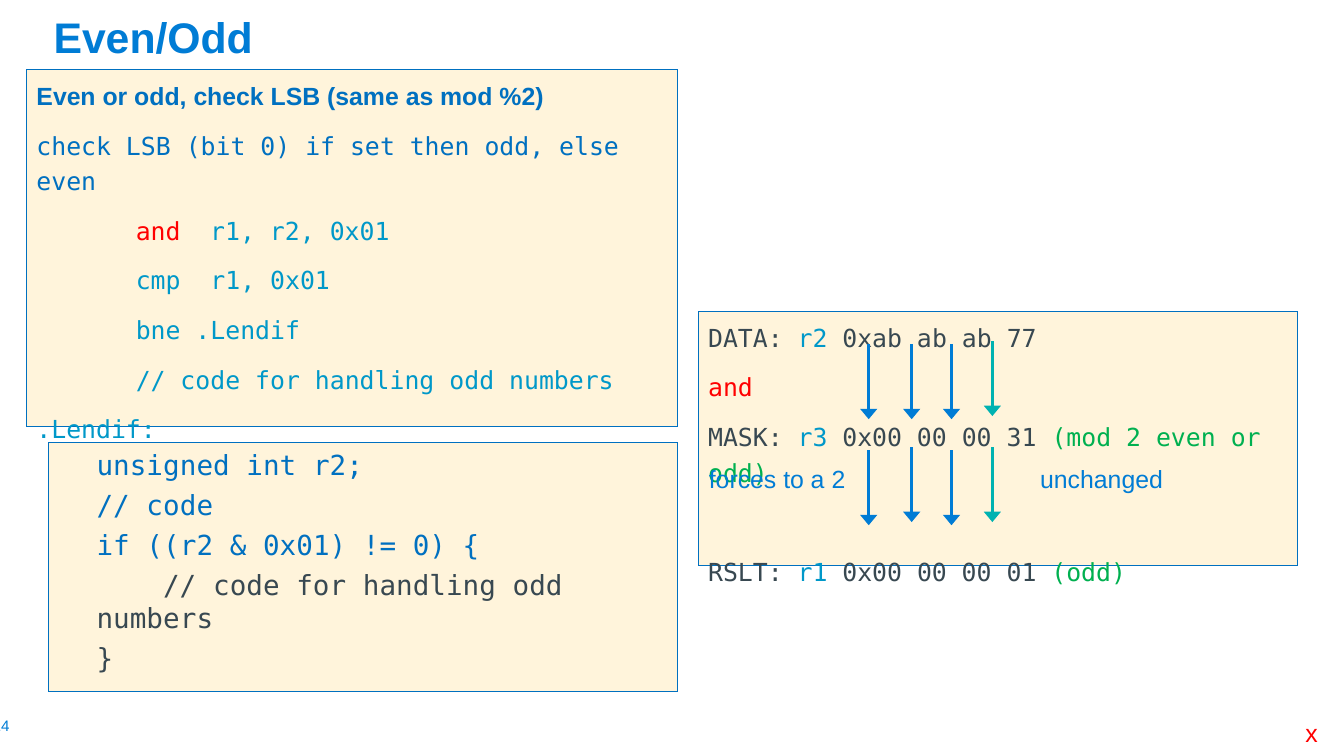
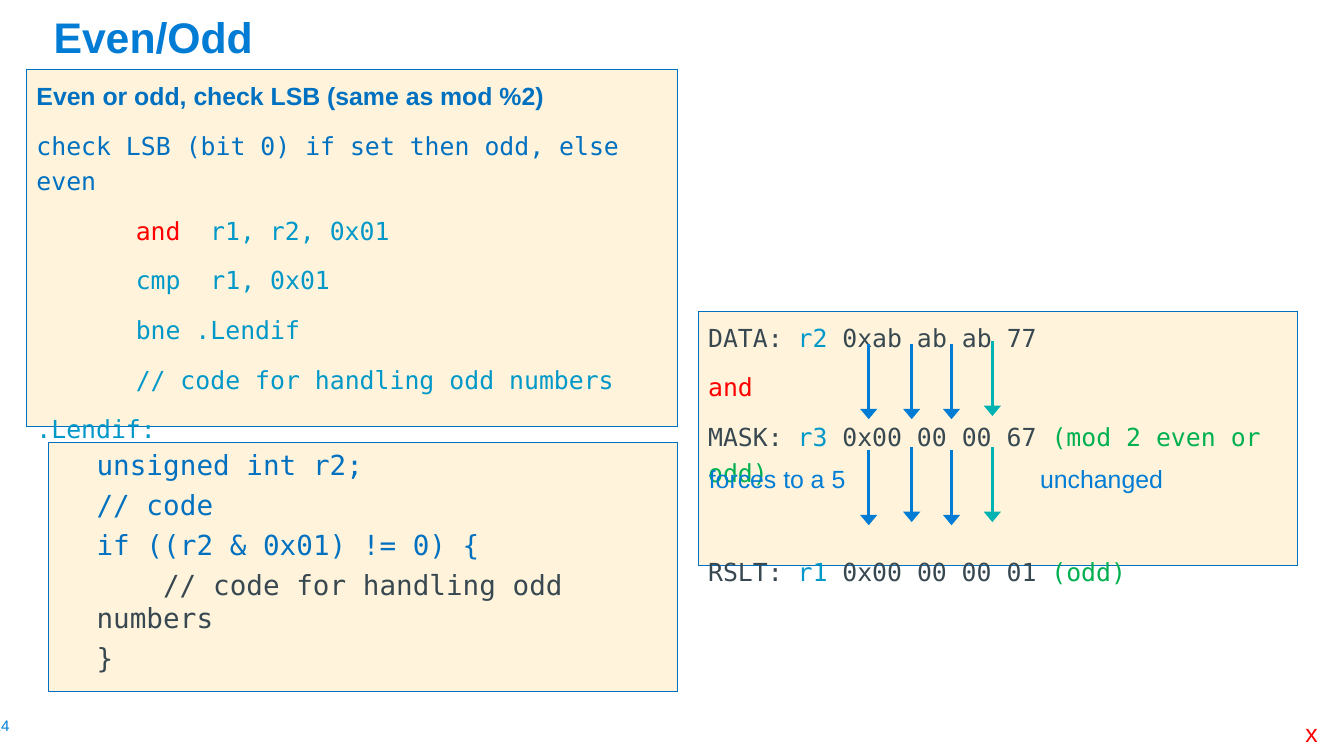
31: 31 -> 67 (1022, 438)
a 2: 2 -> 5 (838, 480)
